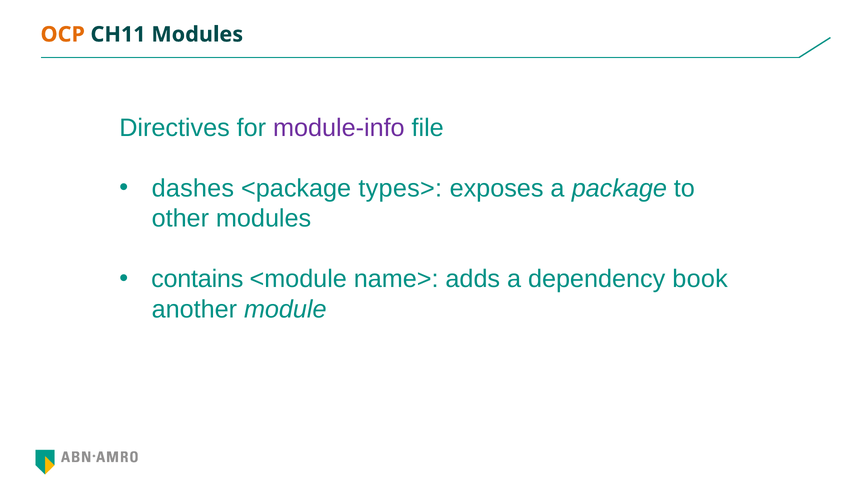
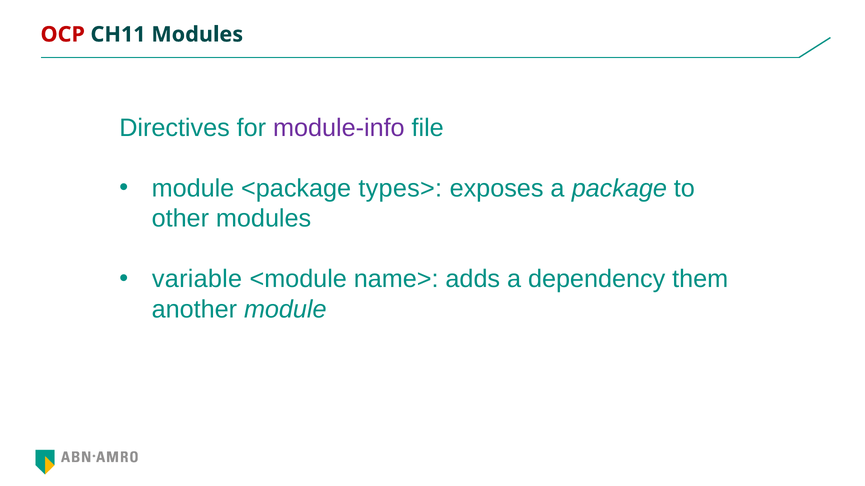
OCP colour: orange -> red (63, 34)
dashes: dashes -> module (193, 189)
contains: contains -> variable (197, 279)
book: book -> them (700, 279)
